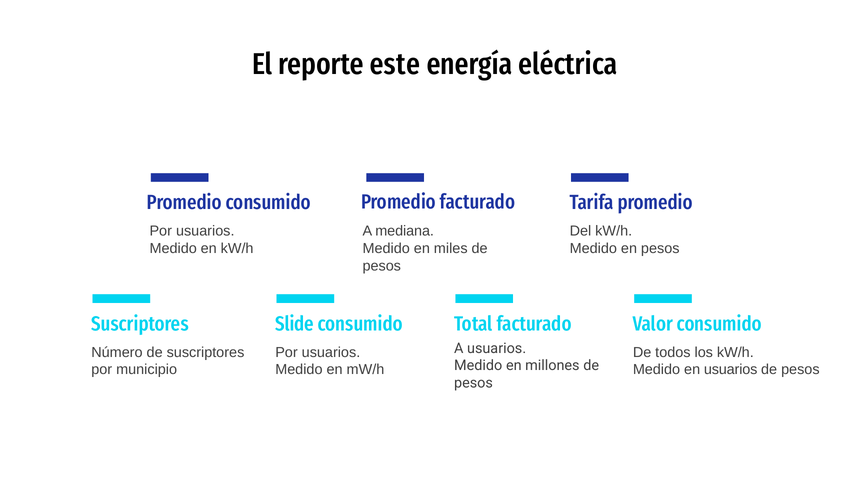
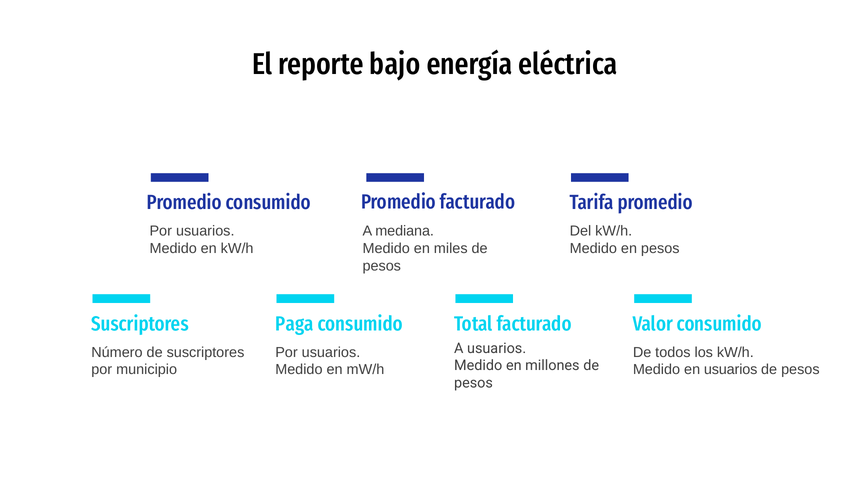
este: este -> bajo (395, 64)
Slide: Slide -> Paga (294, 324)
